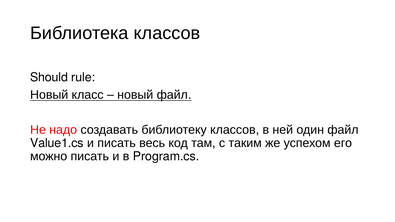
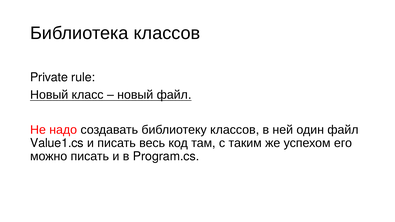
Should: Should -> Private (49, 77)
